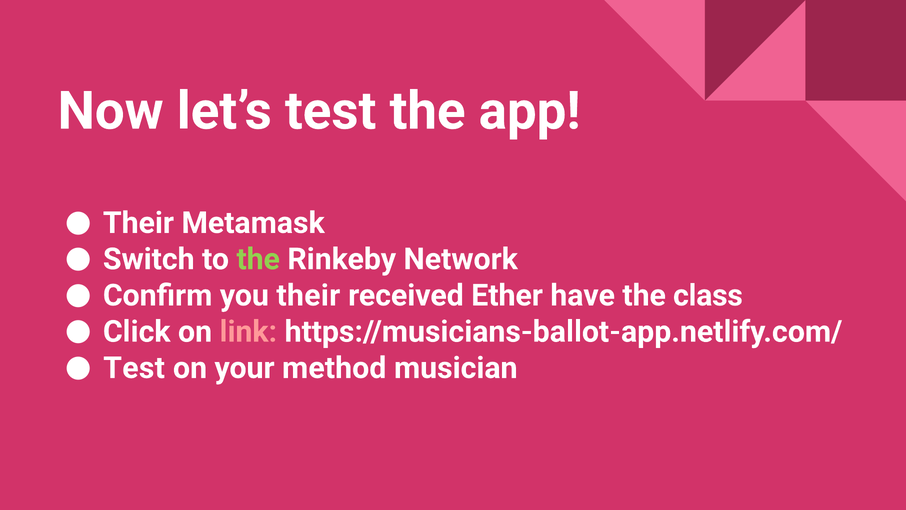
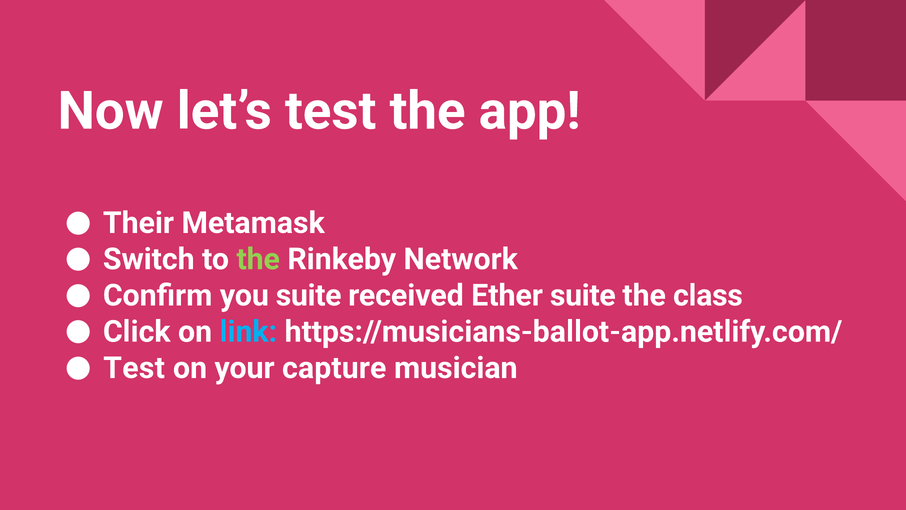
you their: their -> suite (309, 295)
Ether have: have -> suite (583, 295)
link colour: pink -> light blue (248, 332)
method: method -> capture (334, 368)
